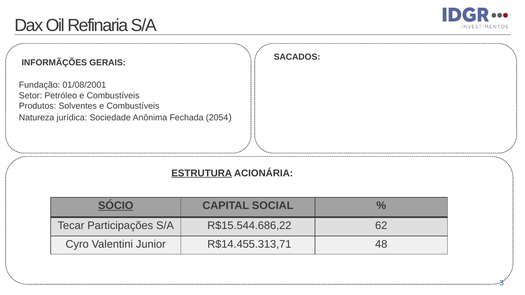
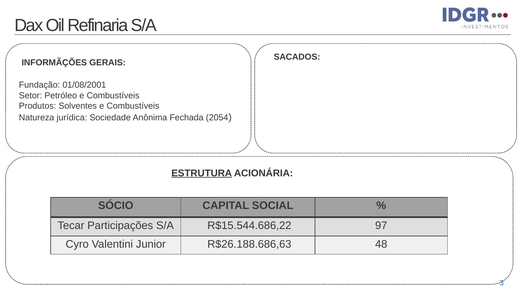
SÓCIO underline: present -> none (116, 206)
62: 62 -> 97 (381, 226)
R$14.455.313,71: R$14.455.313,71 -> R$26.188.686,63 (249, 244)
